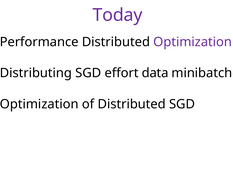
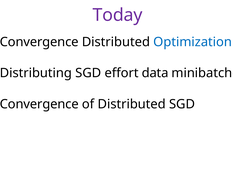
Performance: Performance -> Convergence (39, 42)
Optimization colour: purple -> blue (193, 42)
Optimization: Optimization -> Convergence (39, 104)
